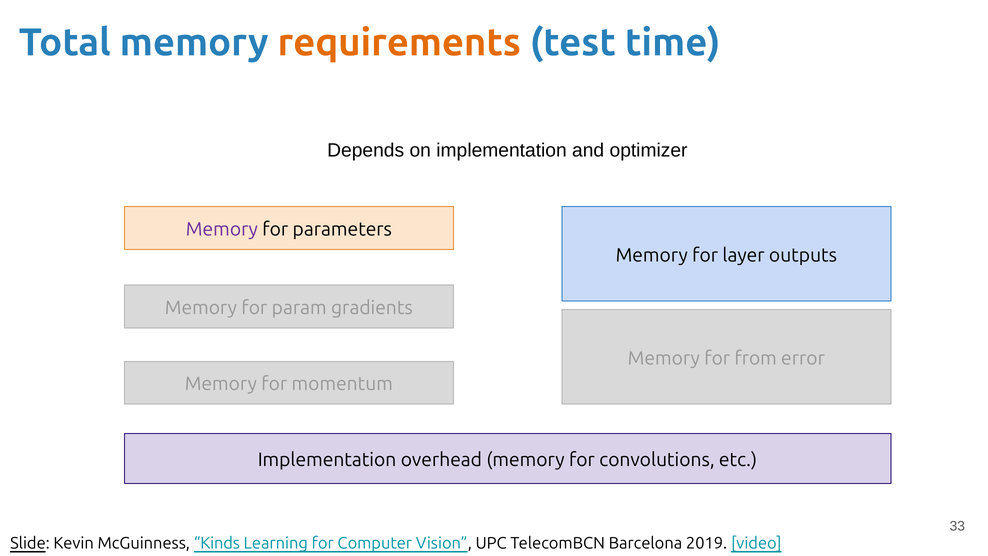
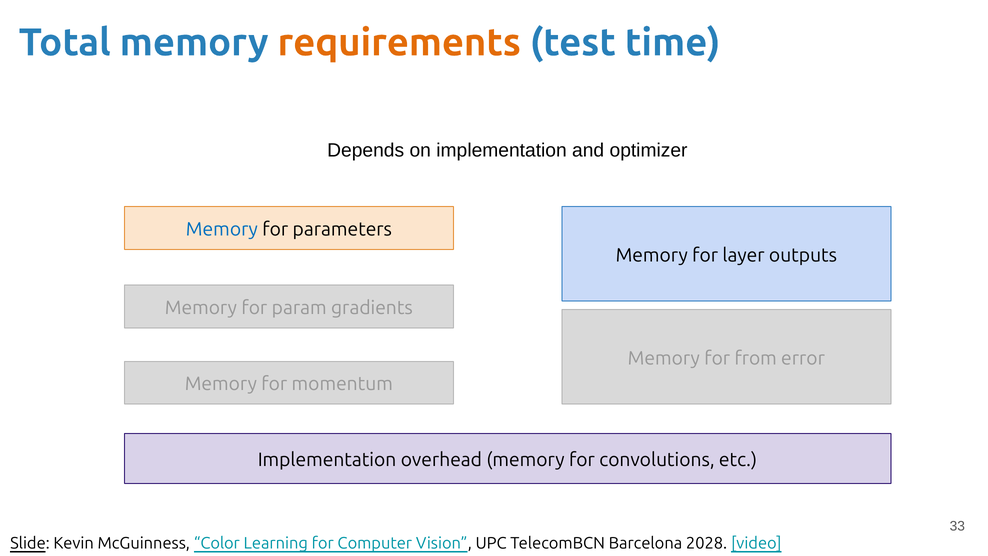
Memory colour: purple -> blue (222, 229)
Kinds: Kinds -> Color (217, 543)
2019: 2019 -> 2028 (707, 543)
